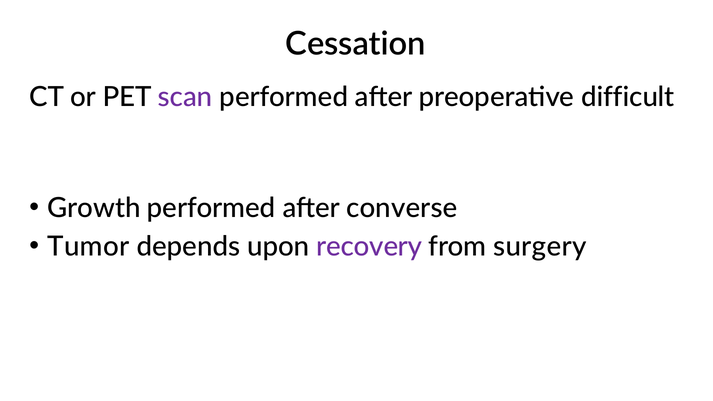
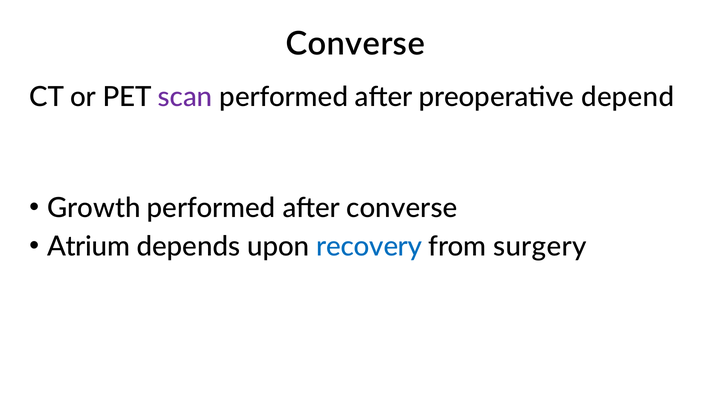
Cessation: Cessation -> Converse (355, 44)
difficult: difficult -> depend (628, 97)
Tumor: Tumor -> Atrium (89, 247)
recovery colour: purple -> blue (369, 247)
